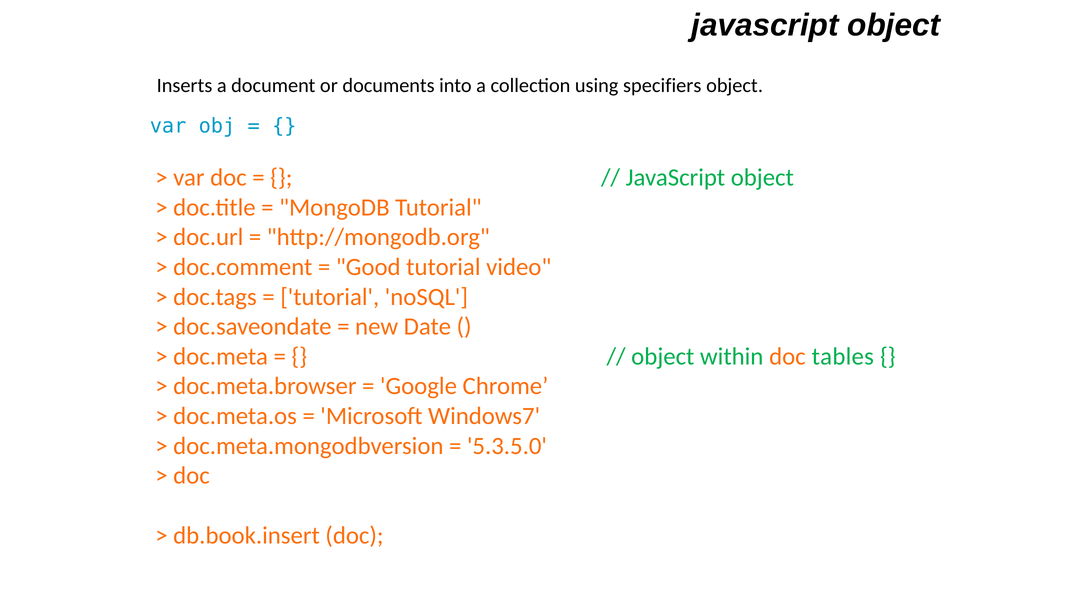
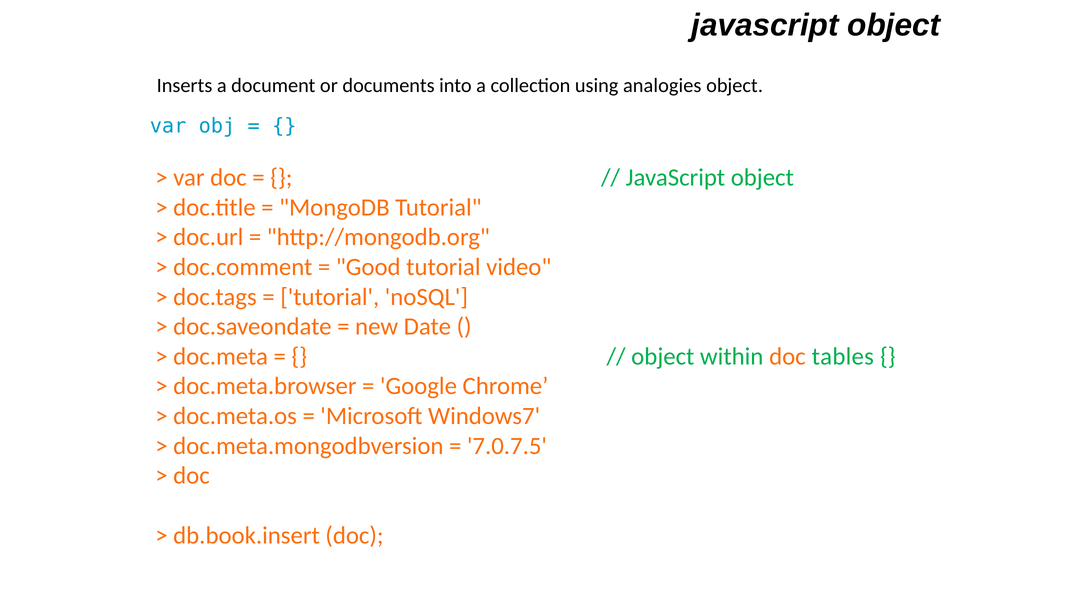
specifiers: specifiers -> analogies (662, 85)
5.3.5.0: 5.3.5.0 -> 7.0.7.5 (507, 446)
